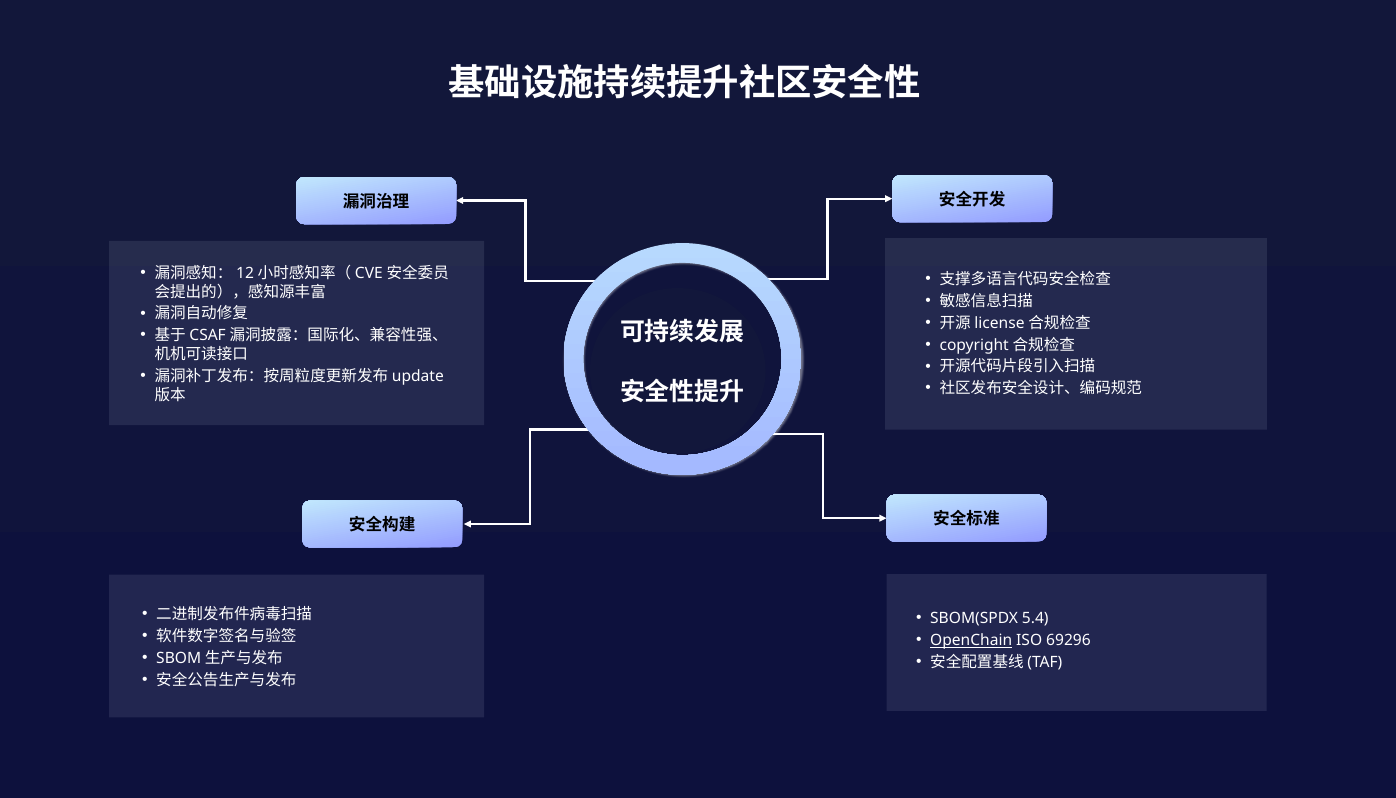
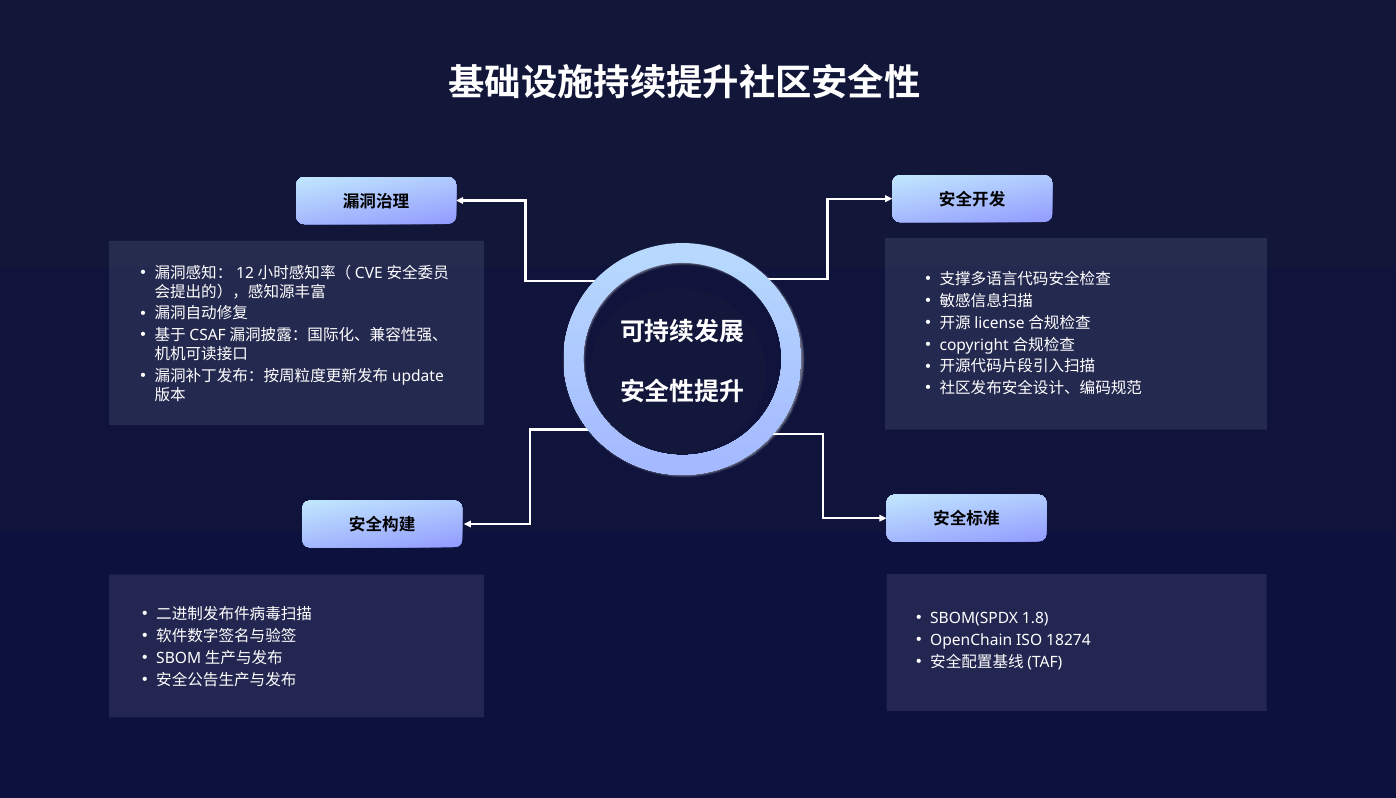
5.4: 5.4 -> 1.8 (1035, 618)
OpenChain underline: present -> none (971, 640)
69296: 69296 -> 18274 (1068, 640)
